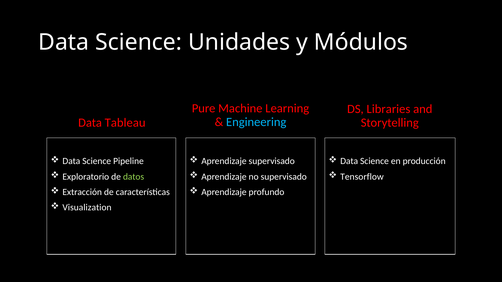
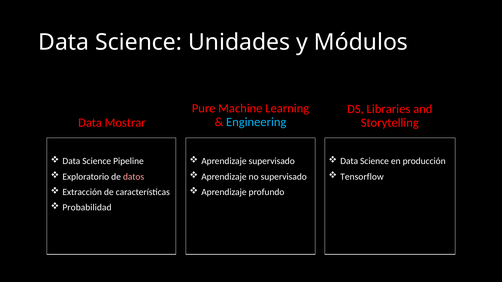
Tableau: Tableau -> Mostrar (125, 123)
datos colour: light green -> pink (134, 177)
Visualization: Visualization -> Probabilidad (87, 208)
